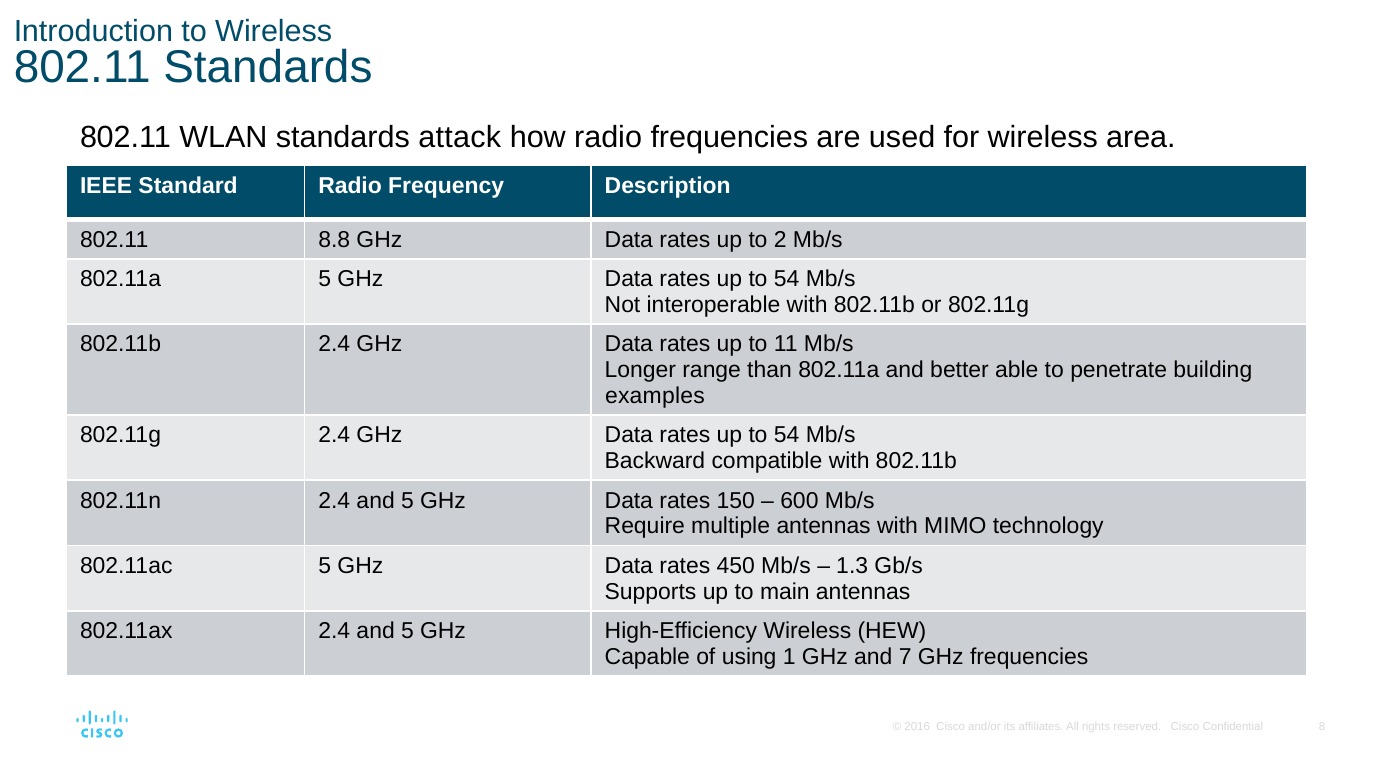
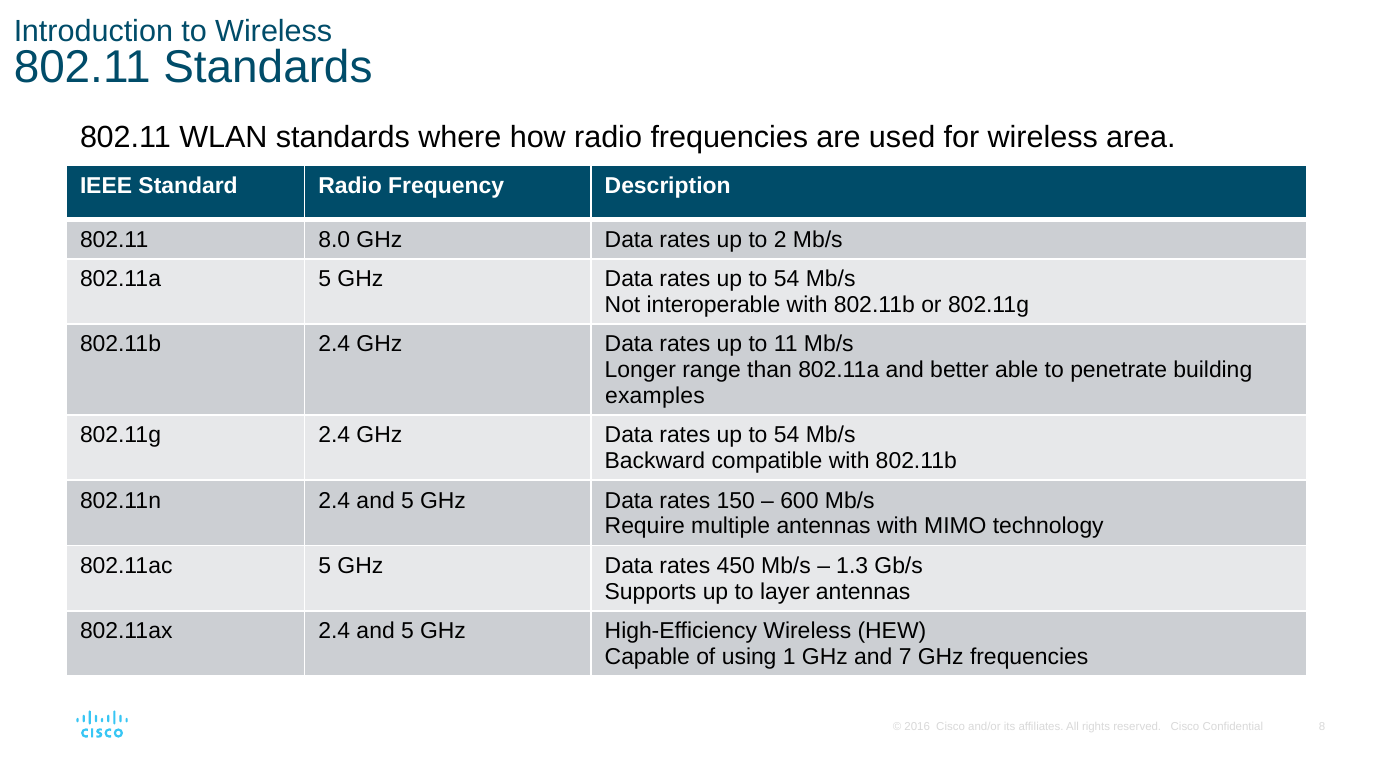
attack: attack -> where (460, 138)
8.8: 8.8 -> 8.0 (334, 239)
main: main -> layer (785, 591)
